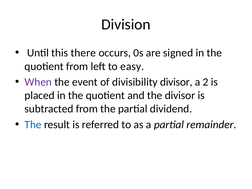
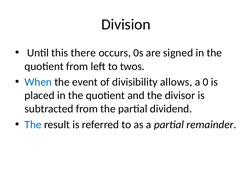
easy: easy -> twos (132, 66)
When colour: purple -> blue (38, 82)
divisibility divisor: divisor -> allows (176, 82)
2: 2 -> 0 (206, 82)
